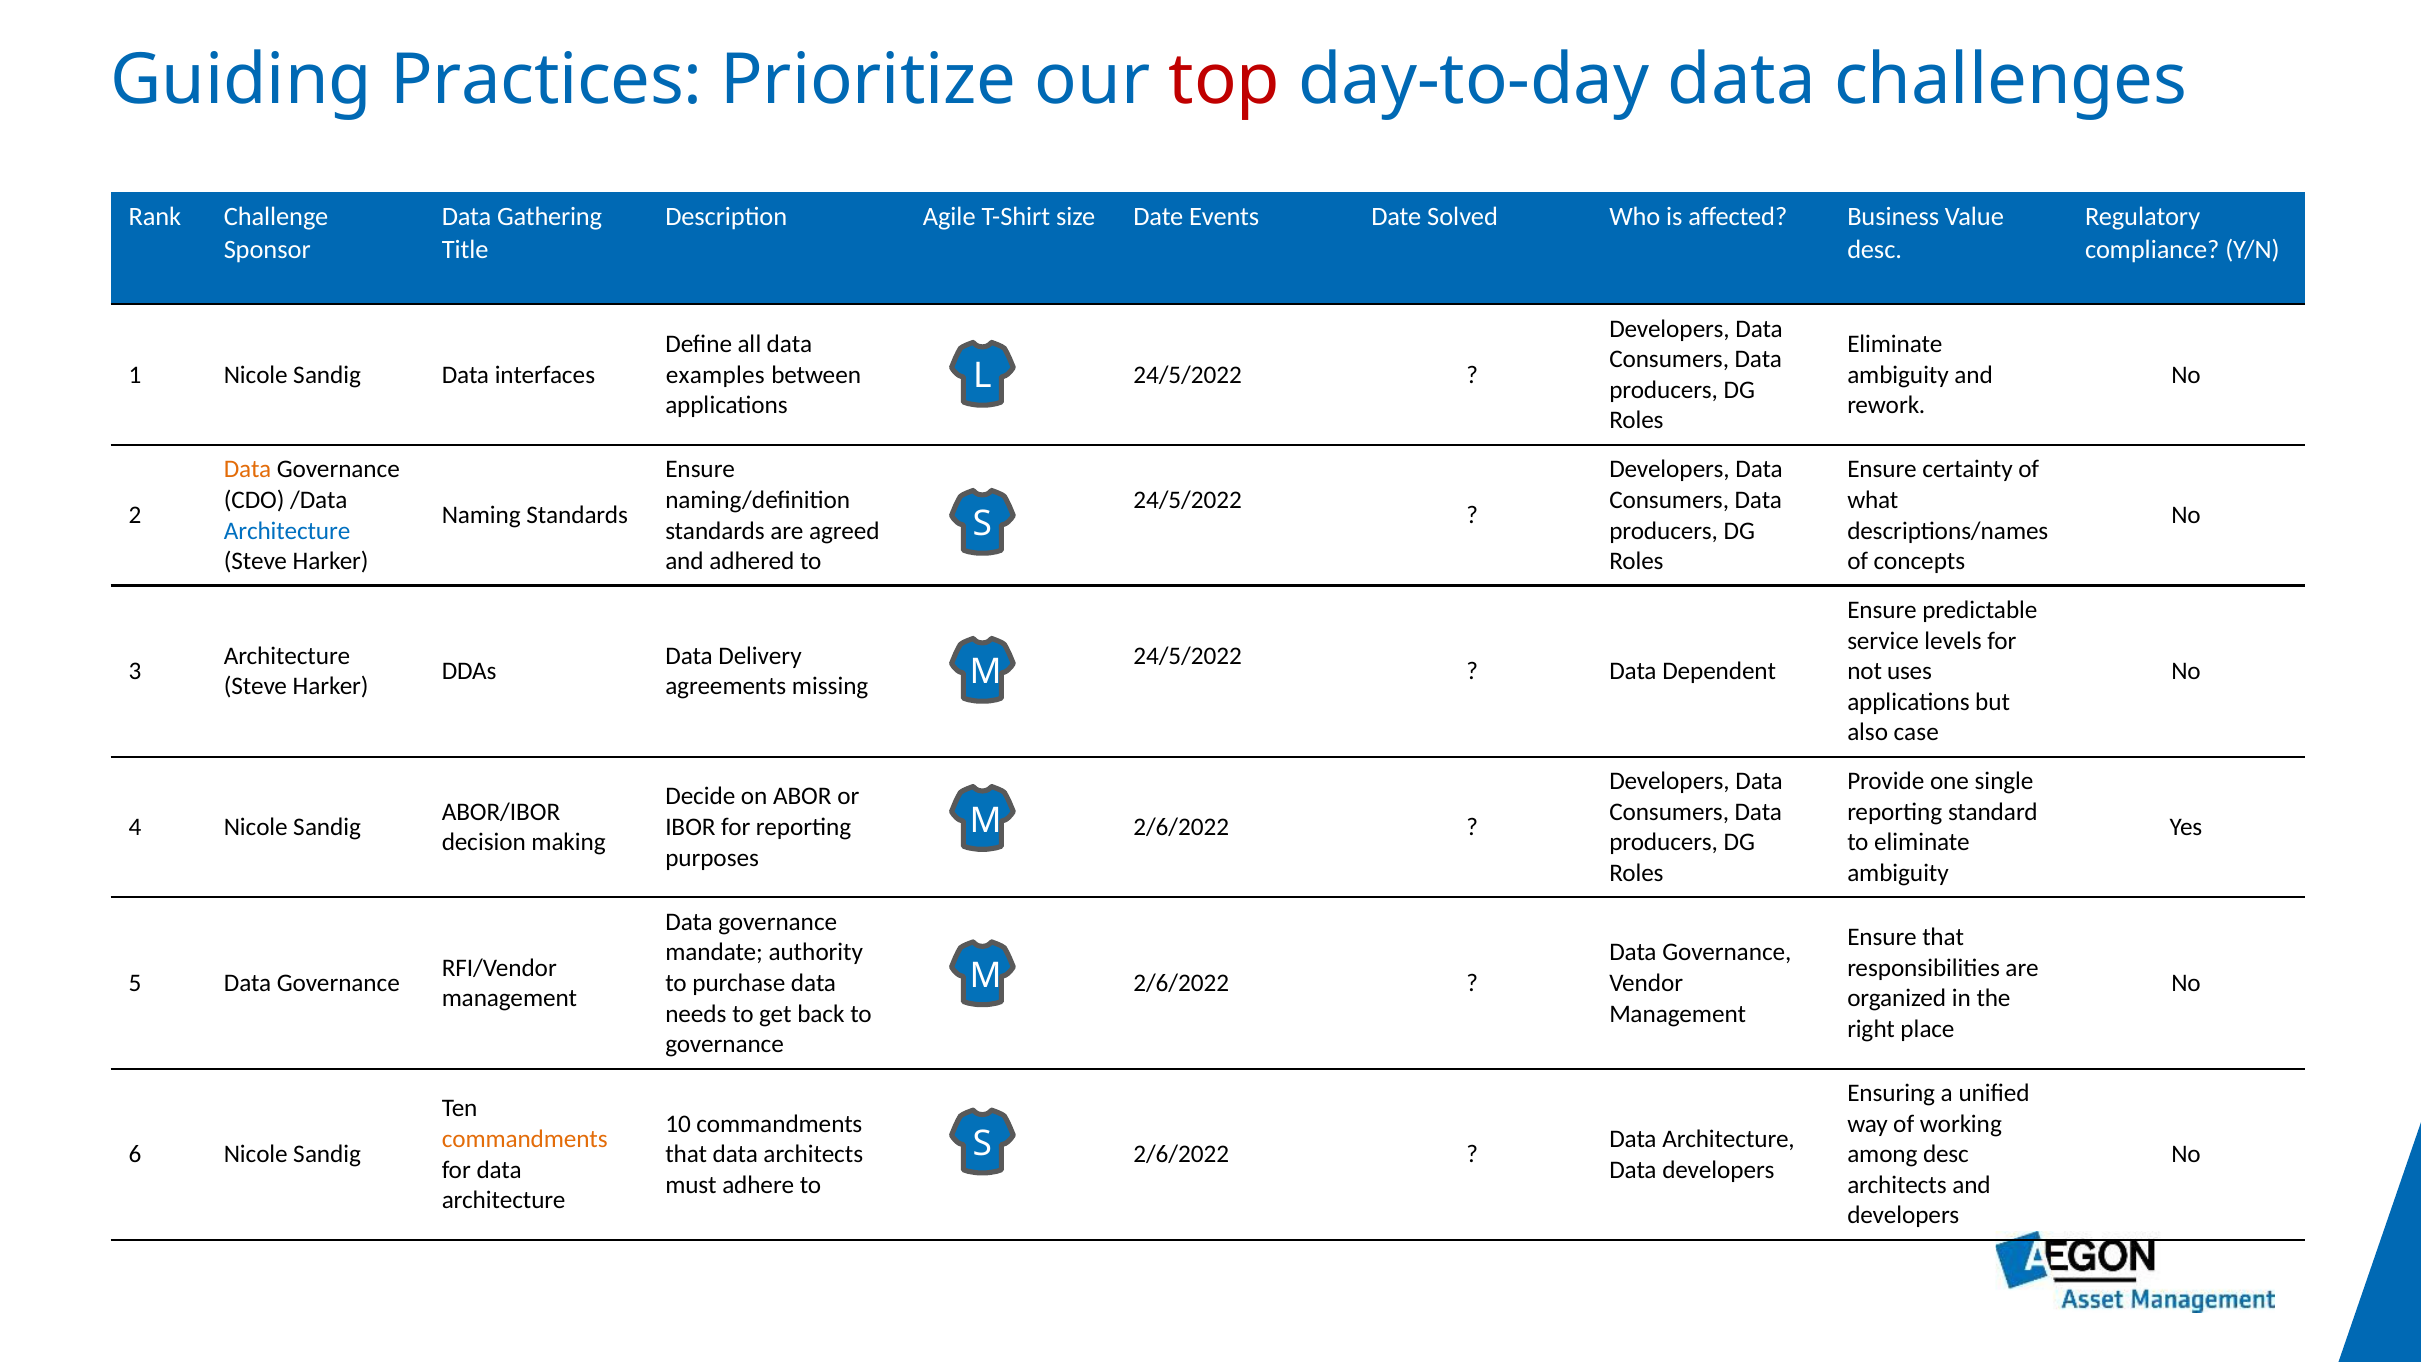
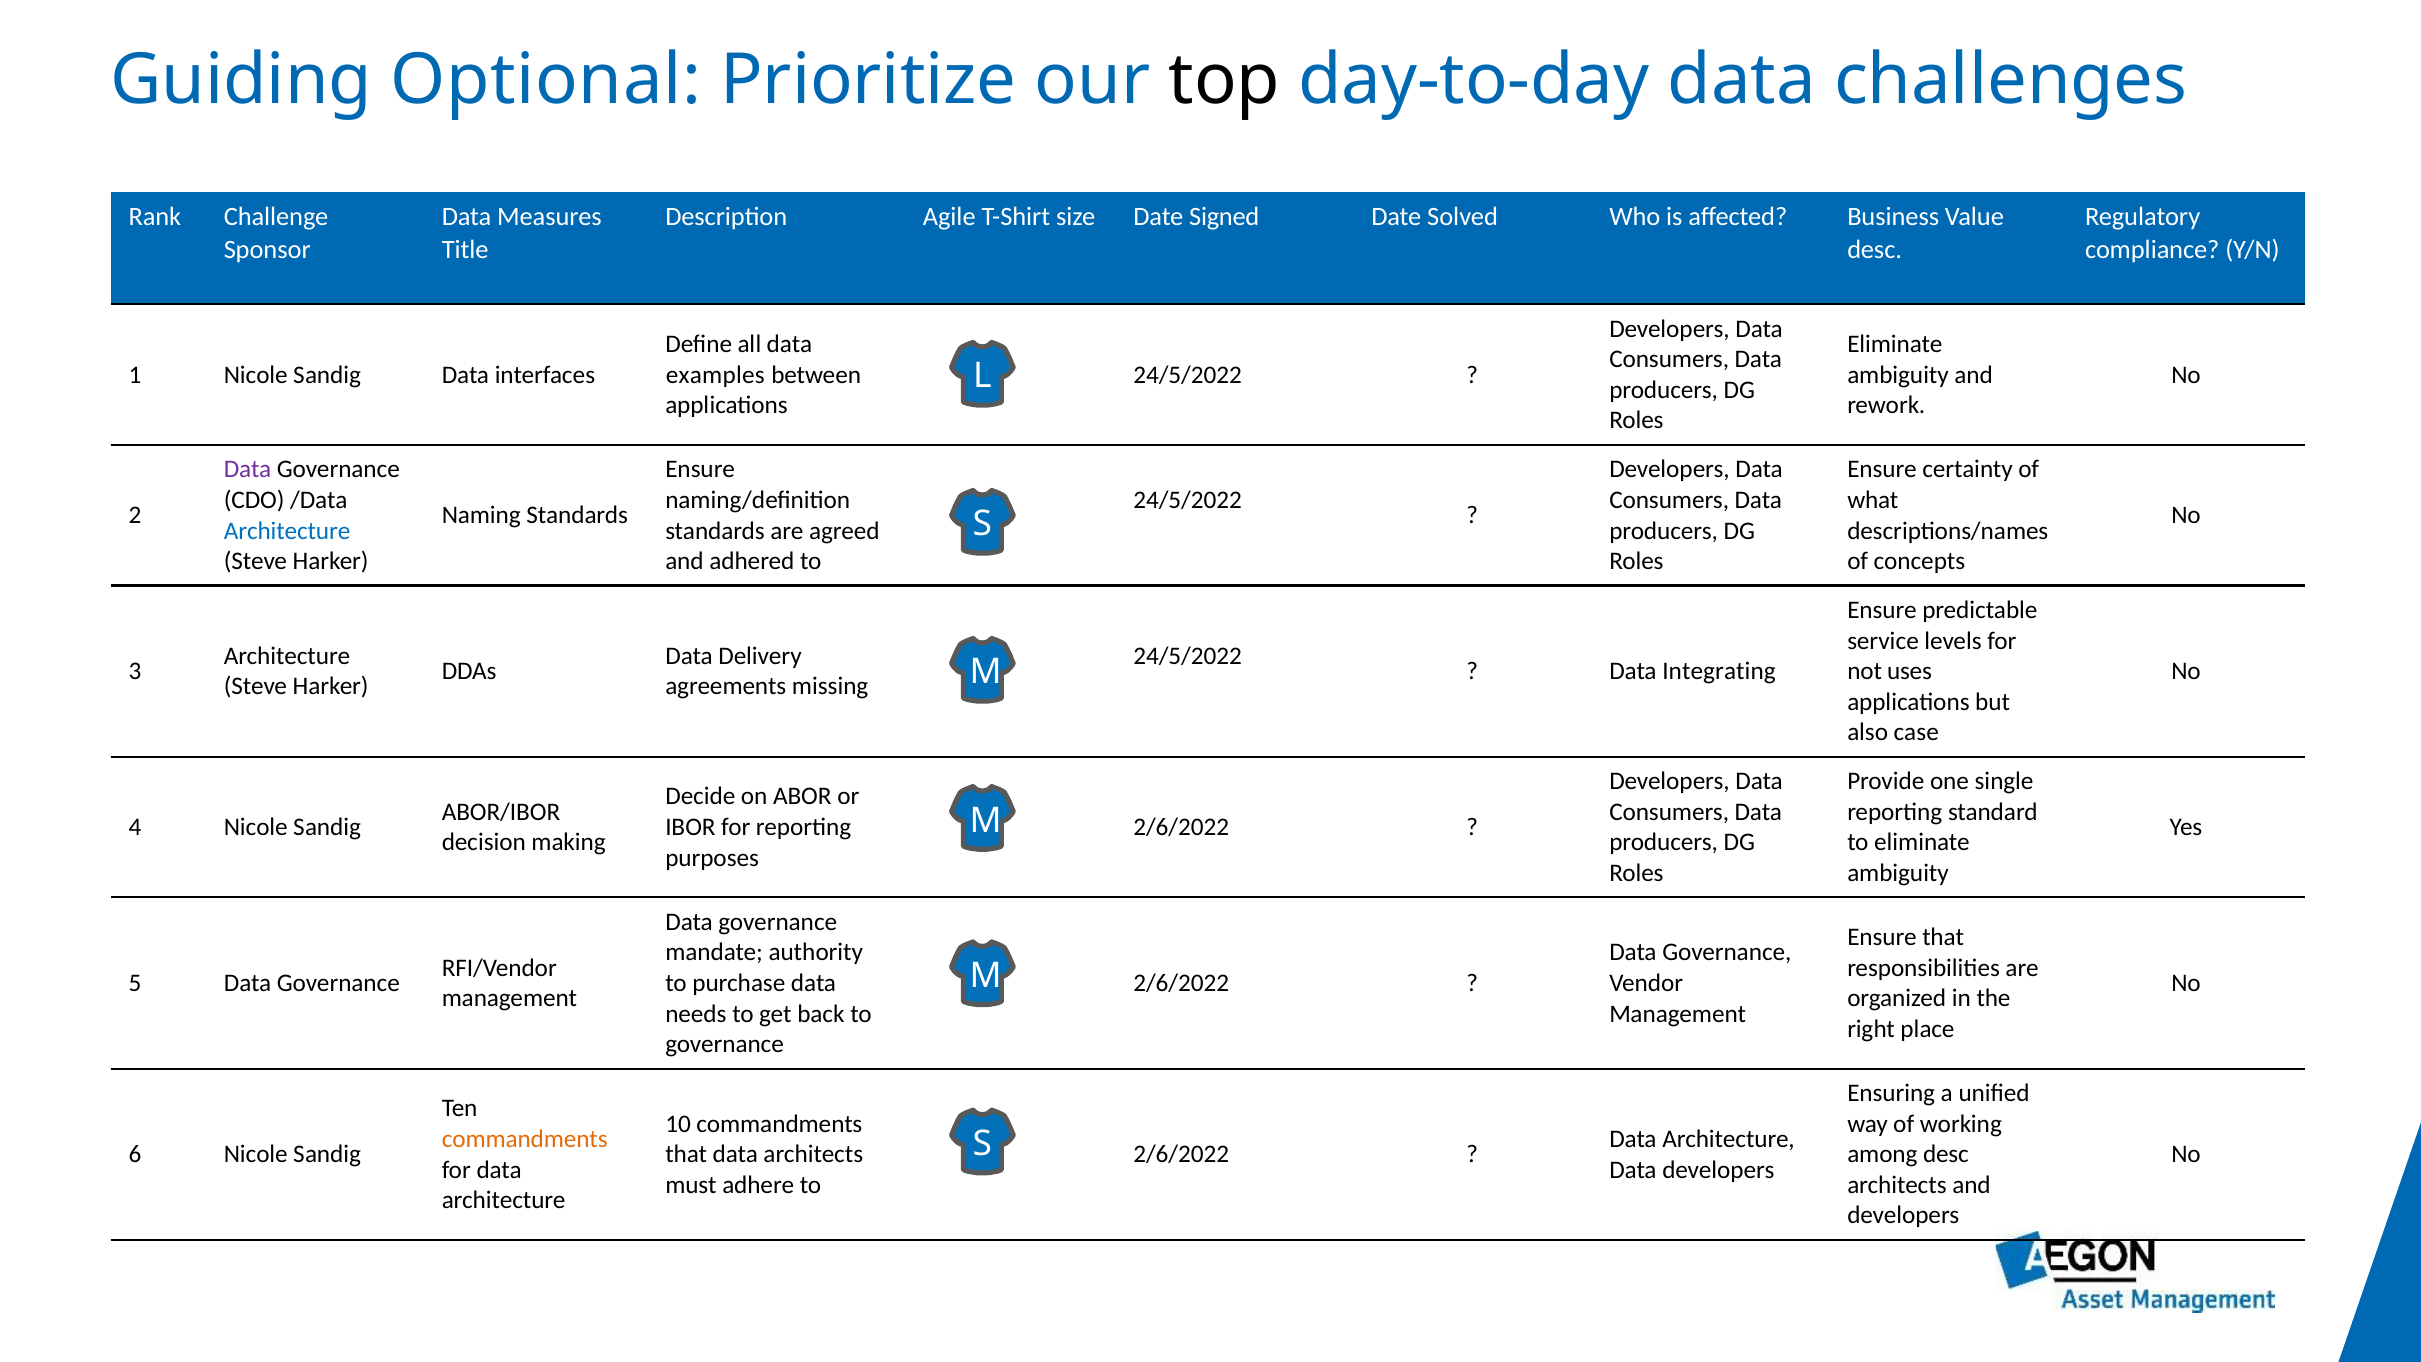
Practices: Practices -> Optional (546, 80)
top colour: red -> black (1224, 80)
Gathering: Gathering -> Measures (549, 217)
Events: Events -> Signed (1224, 217)
Data colour: orange -> purple (248, 469)
Dependent: Dependent -> Integrating (1719, 671)
